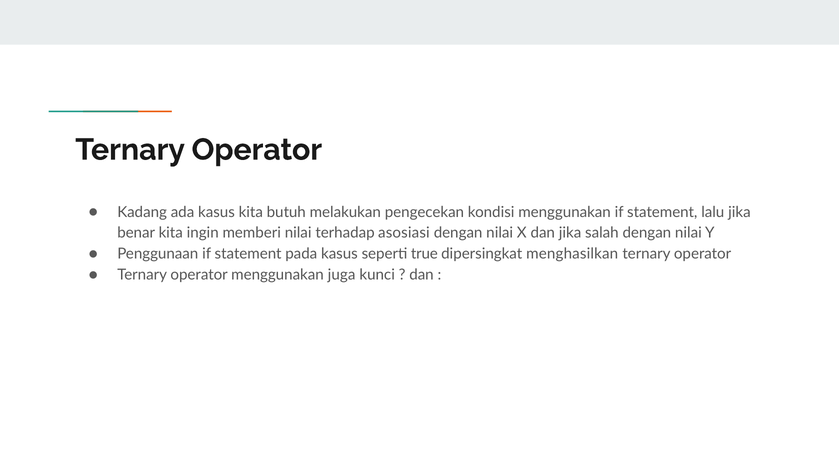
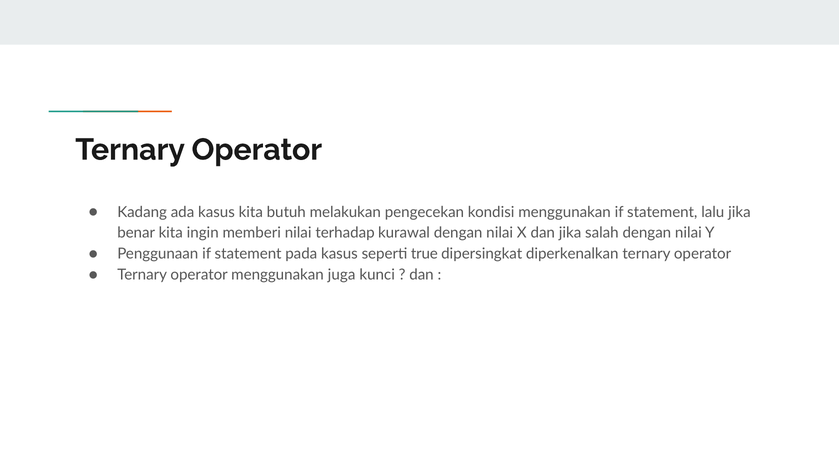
asosiasi: asosiasi -> kurawal (404, 233)
menghasilkan: menghasilkan -> diperkenalkan (572, 254)
